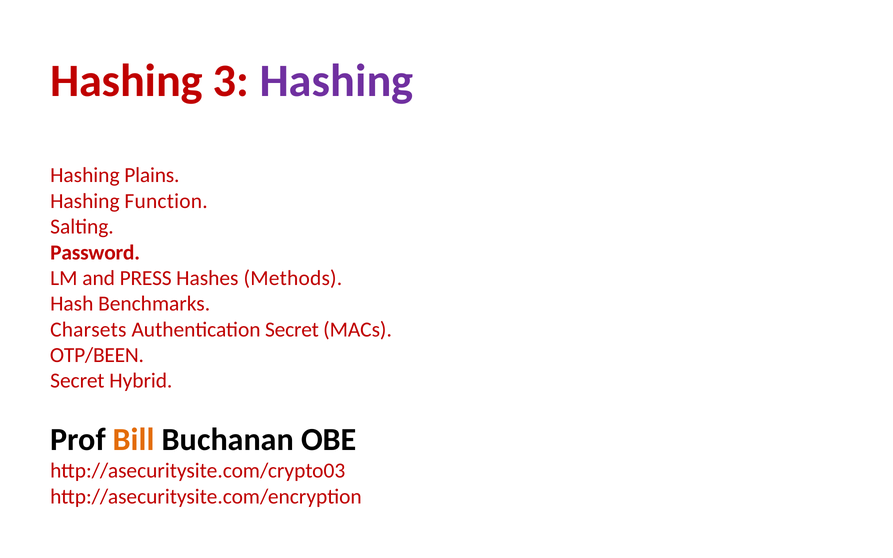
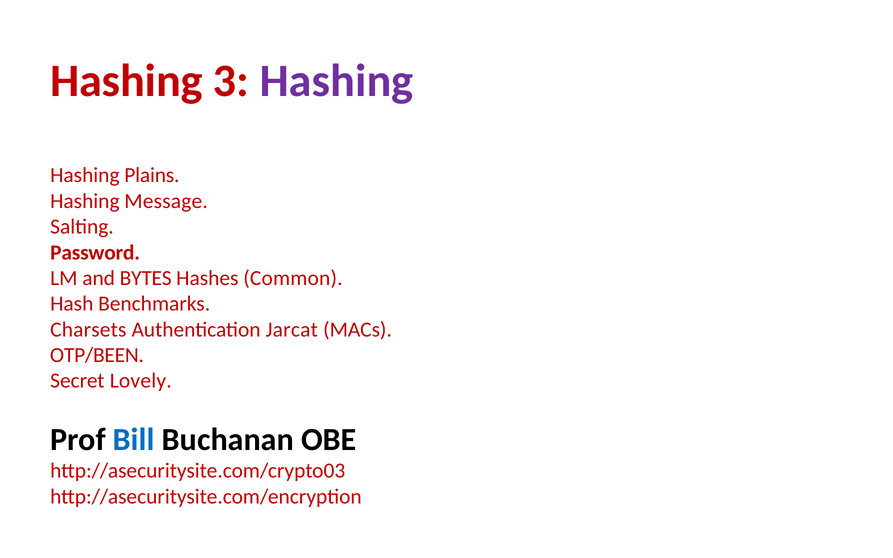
Function: Function -> Message (166, 201)
PRESS: PRESS -> BYTES (146, 278)
Methods: Methods -> Common (293, 278)
Authentication Secret: Secret -> Jarcat (292, 330)
Hybrid: Hybrid -> Lovely (141, 381)
Bill colour: orange -> blue (134, 440)
